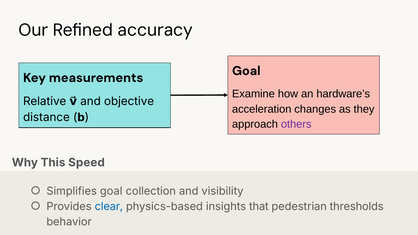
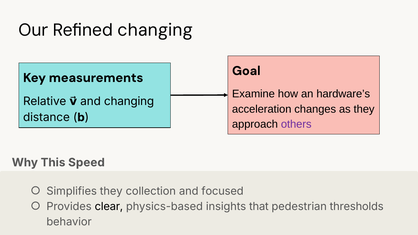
Refined accuracy: accuracy -> changing (155, 30)
and objective: objective -> changing (129, 101)
Simplifies goal: goal -> they (111, 191)
visibility: visibility -> focused (223, 191)
clear colour: blue -> black (109, 207)
